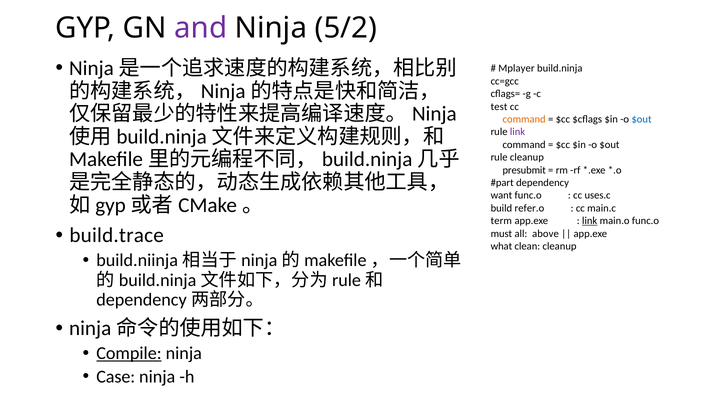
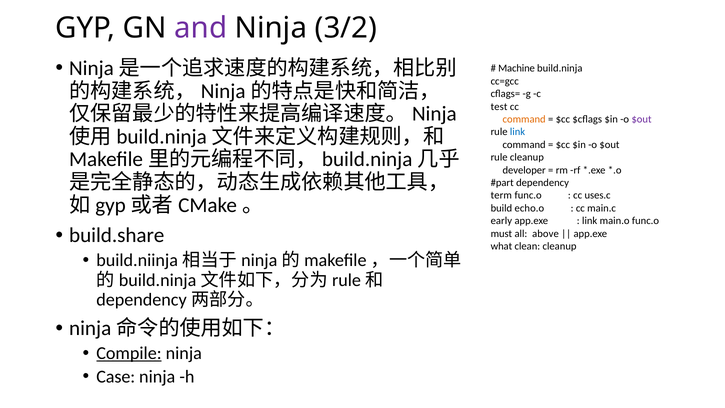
5/2: 5/2 -> 3/2 (346, 28)
Mplayer: Mplayer -> Machine (517, 68)
$out colour: blue -> purple (642, 119)
link colour: purple -> blue (518, 132)
presubmit: presubmit -> developer (524, 170)
want: want -> term (501, 195)
refer.o: refer.o -> echo.o (529, 208)
term: term -> early (501, 221)
link underline: present -> none (590, 221)
build.trace: build.trace -> build.share (117, 235)
